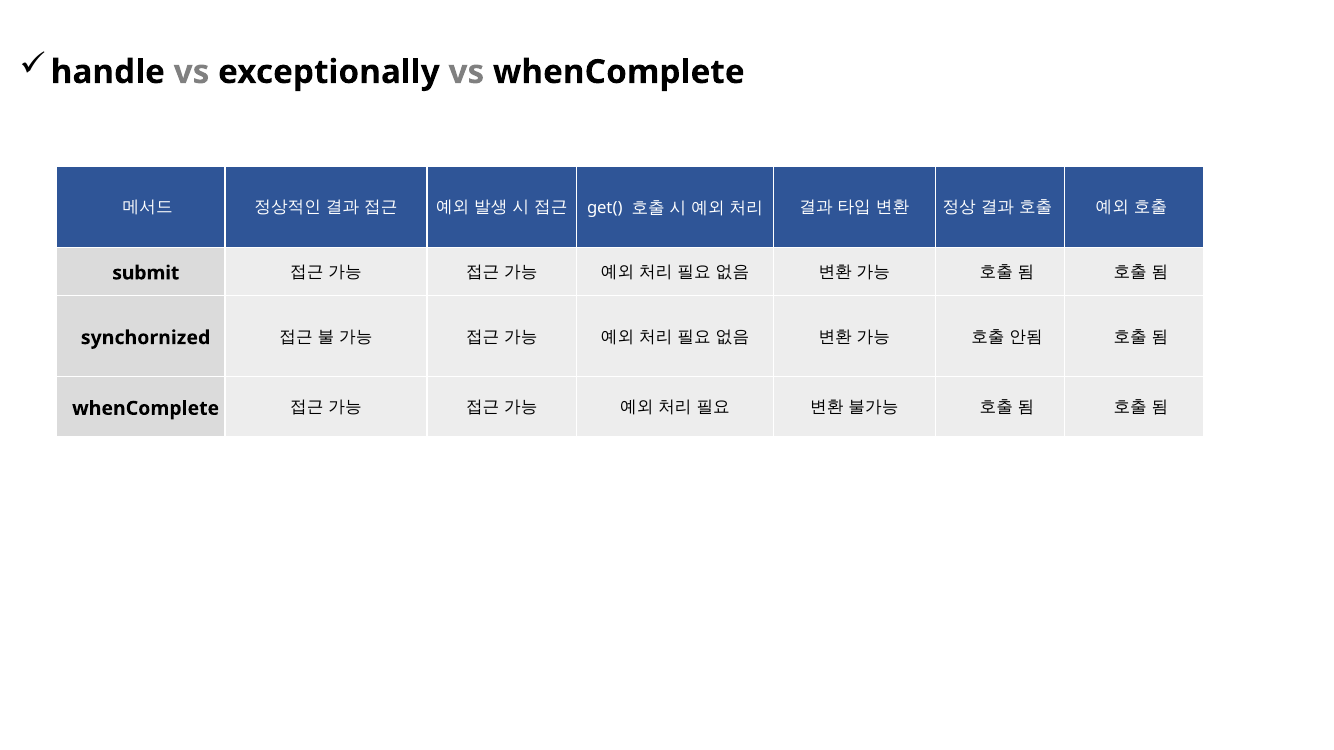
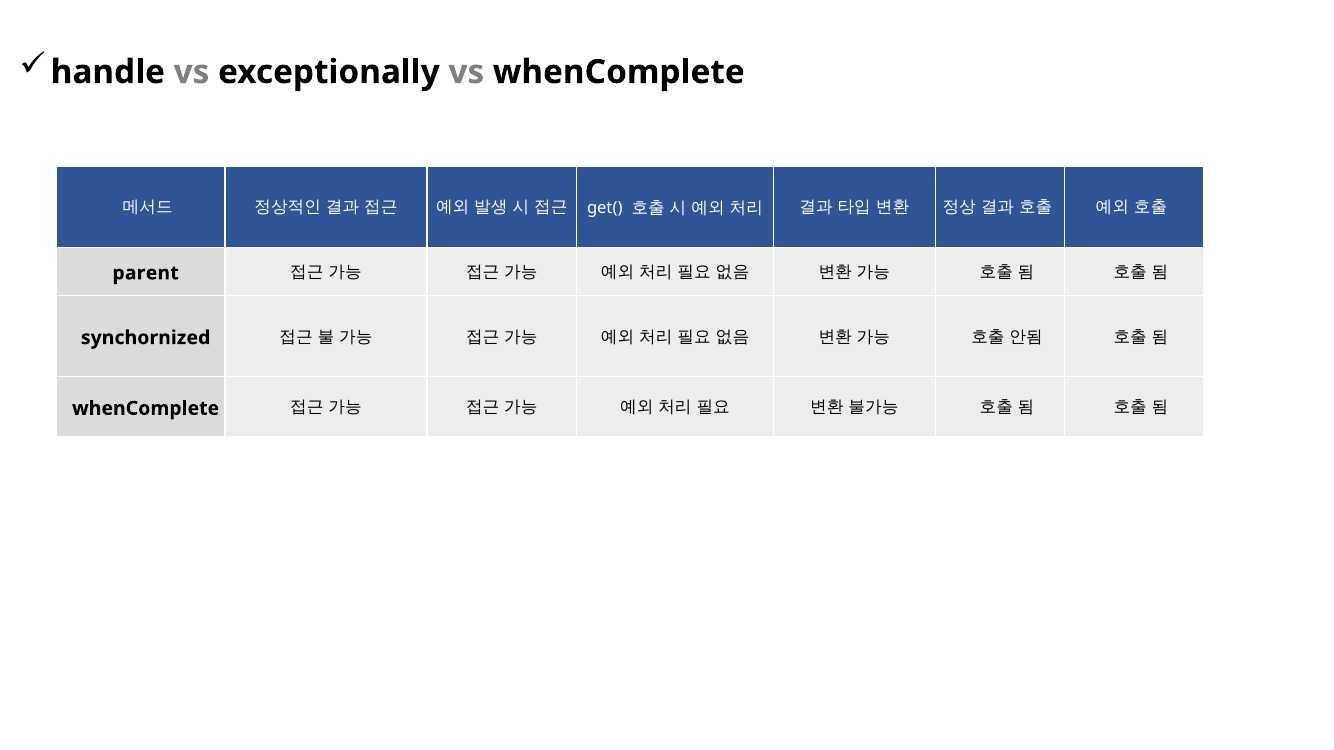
submit: submit -> parent (146, 273)
